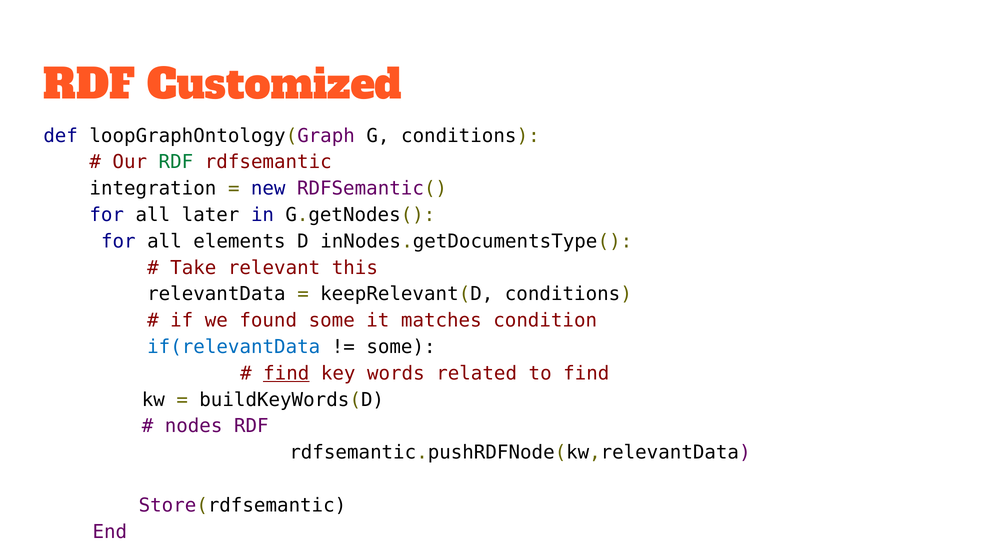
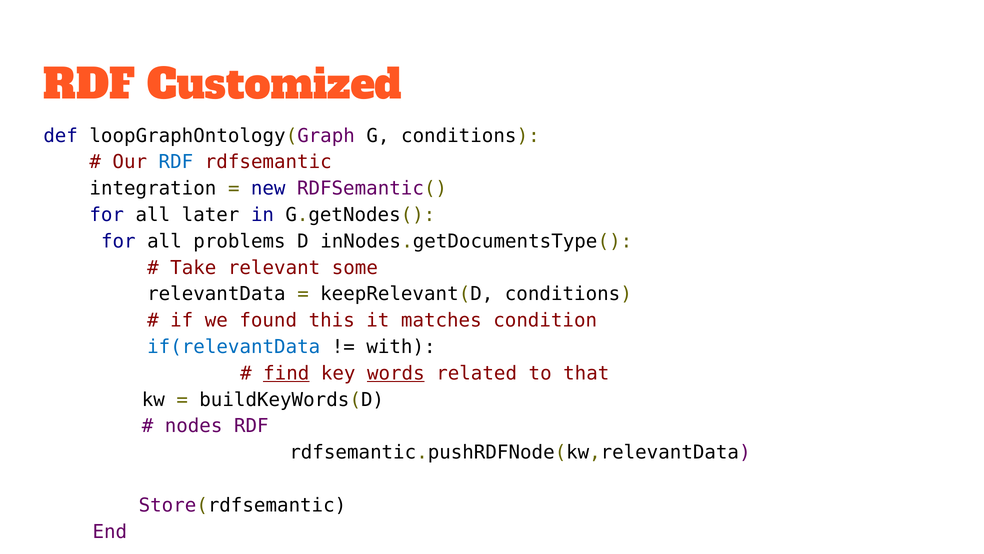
RDF colour: green -> blue (176, 162)
elements: elements -> problems (240, 241)
this: this -> some (355, 268)
found some: some -> this (332, 320)
some: some -> with (401, 347)
words underline: none -> present (396, 373)
to find: find -> that (586, 373)
